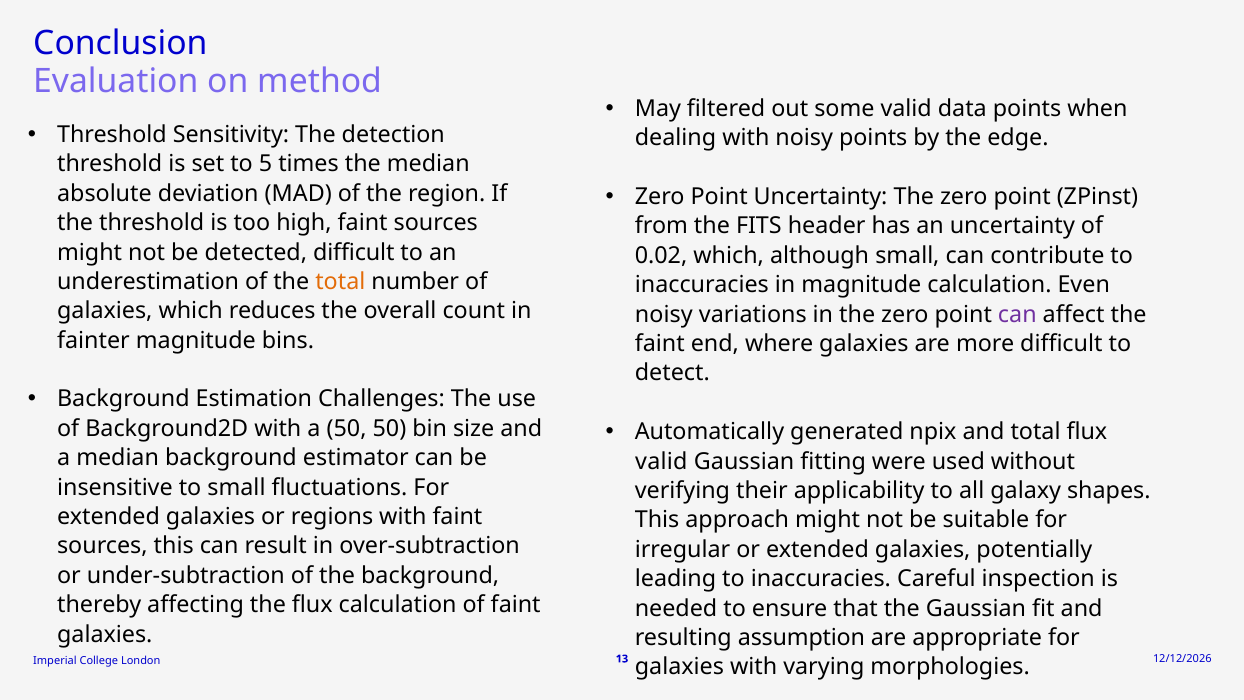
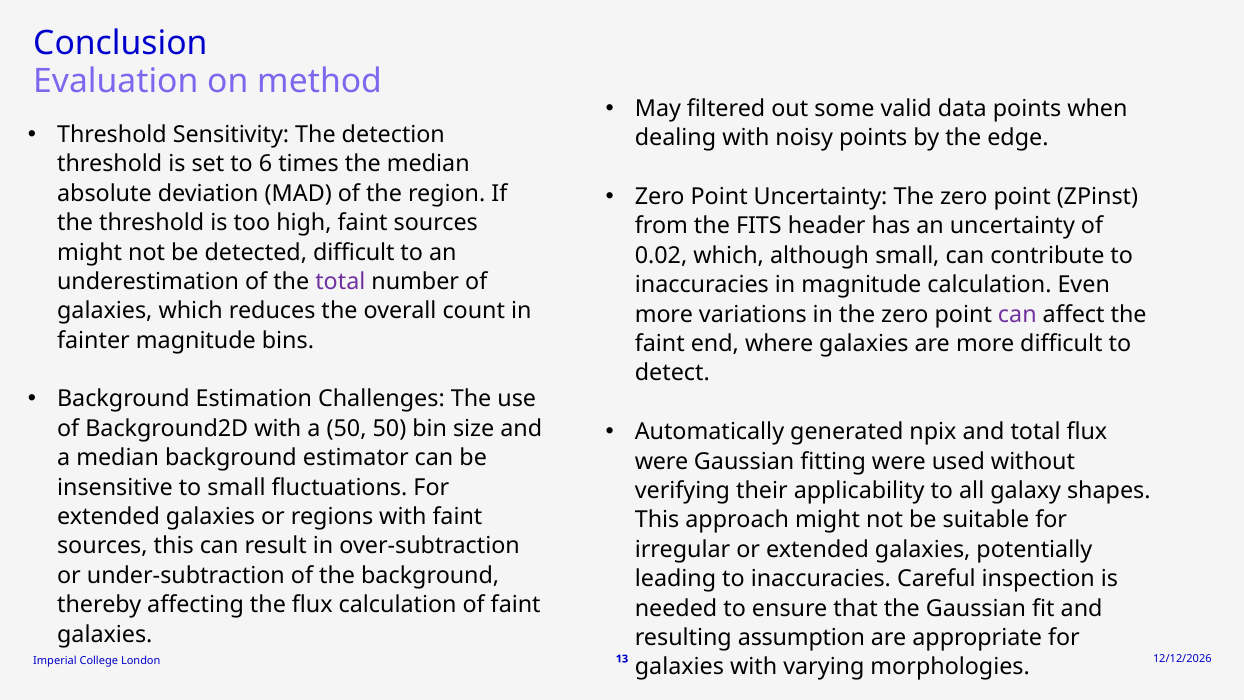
5: 5 -> 6 (266, 164)
total colour: orange -> purple (340, 282)
noisy: noisy -> more (664, 314)
valid: valid -> were (662, 461)
